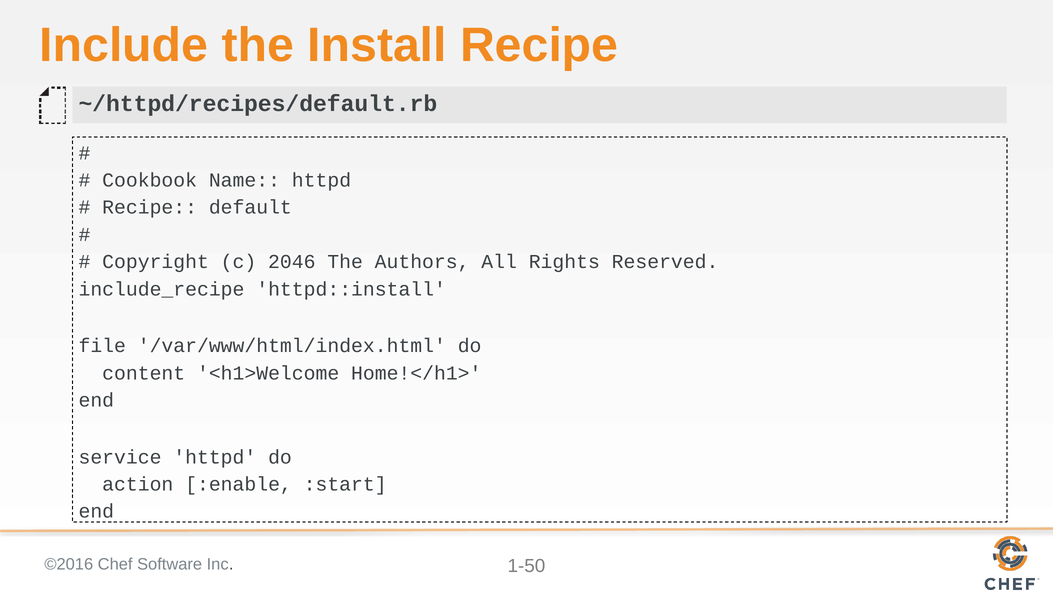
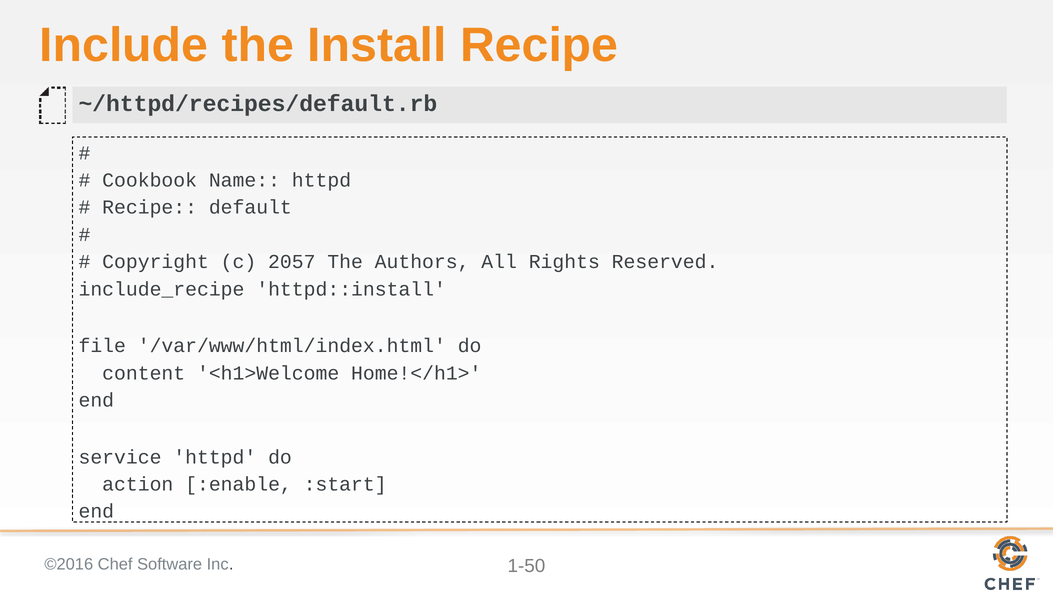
2046: 2046 -> 2057 (292, 262)
